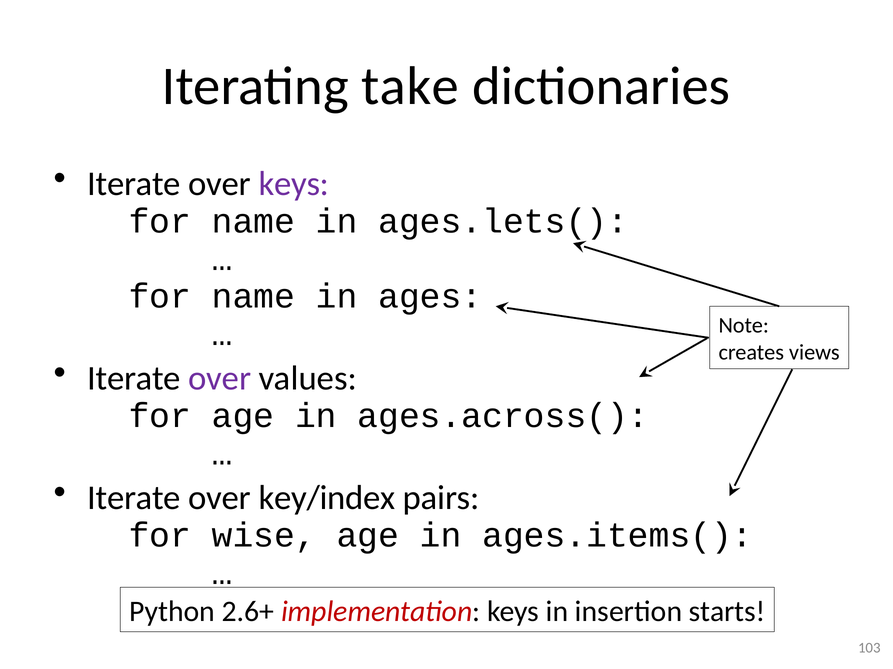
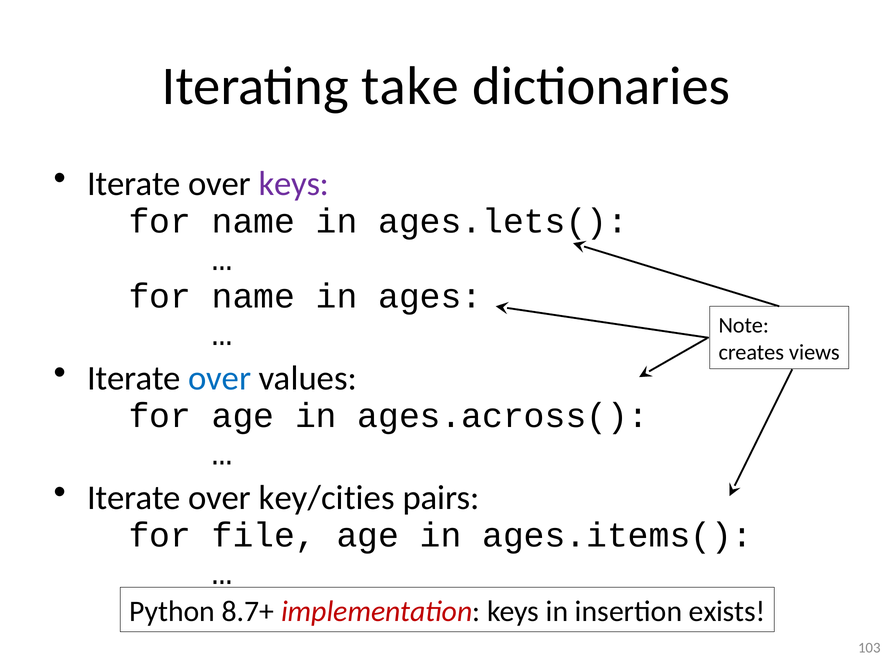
over colour: purple -> blue (220, 379)
key/index: key/index -> key/cities (327, 498)
wise: wise -> file (264, 536)
2.6+: 2.6+ -> 8.7+ (248, 612)
starts: starts -> exists (727, 612)
